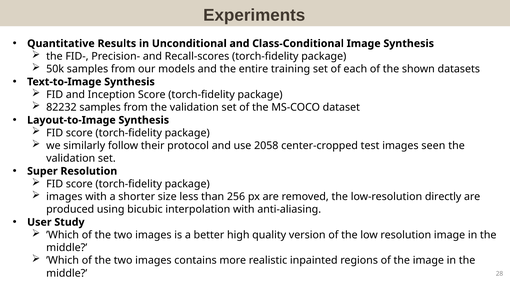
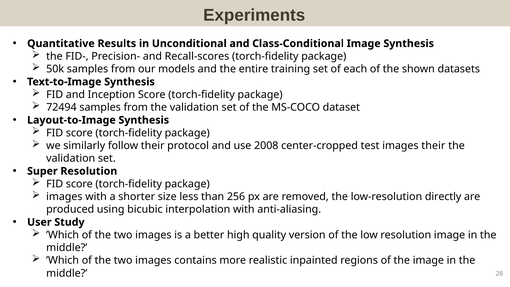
82232: 82232 -> 72494 (61, 107)
2058: 2058 -> 2008 (266, 146)
images seen: seen -> their (433, 146)
